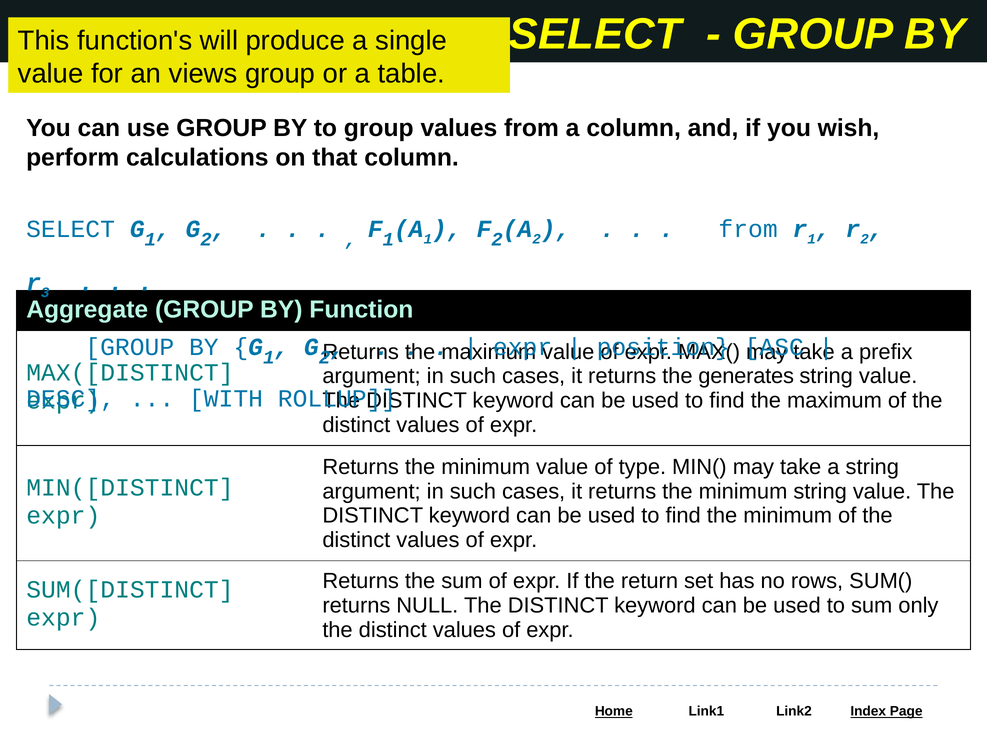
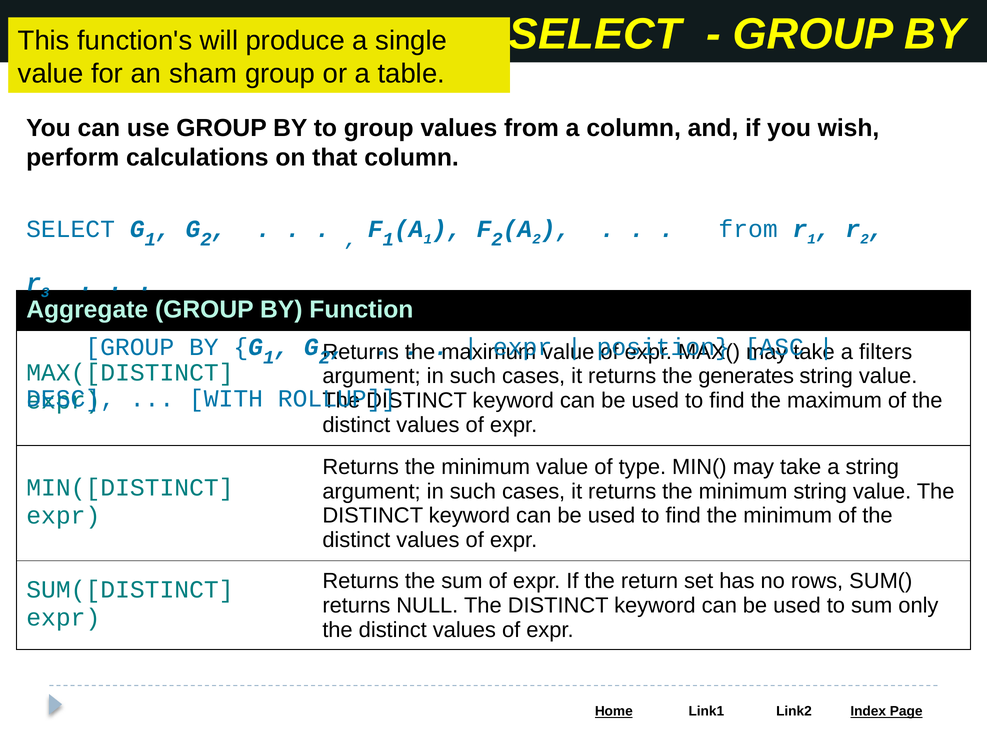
views: views -> sham (203, 73)
prefix: prefix -> filters (886, 352)
